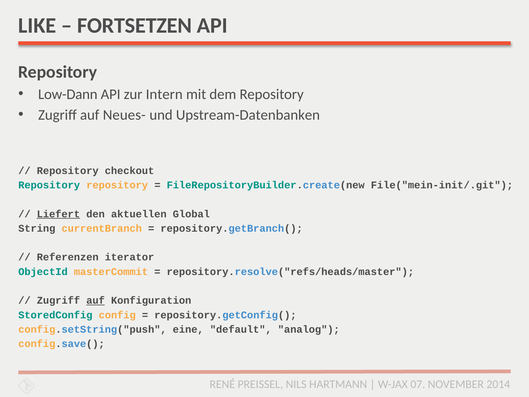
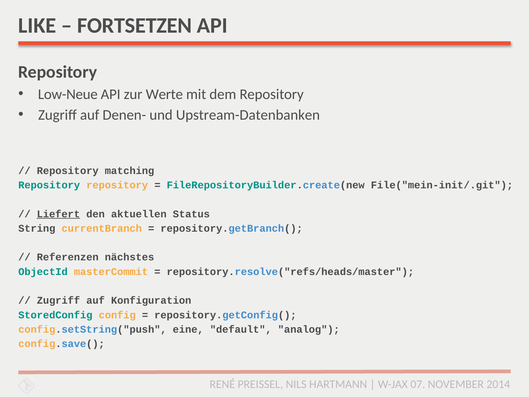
Low-Dann: Low-Dann -> Low-Neue (68, 94)
Intern: Intern -> Werte (164, 94)
Neues-: Neues- -> Denen- (124, 115)
checkout: checkout -> matching (130, 171)
Global: Global -> Status (191, 214)
iterator: iterator -> nächstes (130, 257)
auf underline: present -> none (96, 300)
